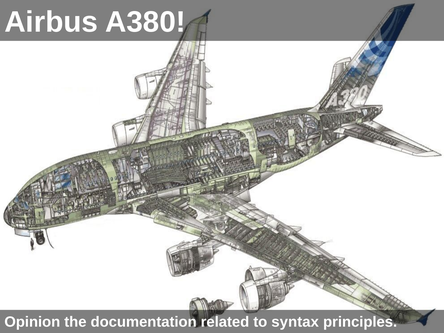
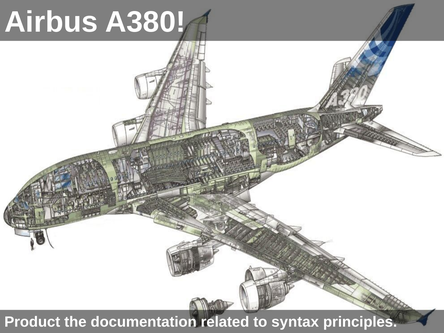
Opinion: Opinion -> Product (32, 322)
